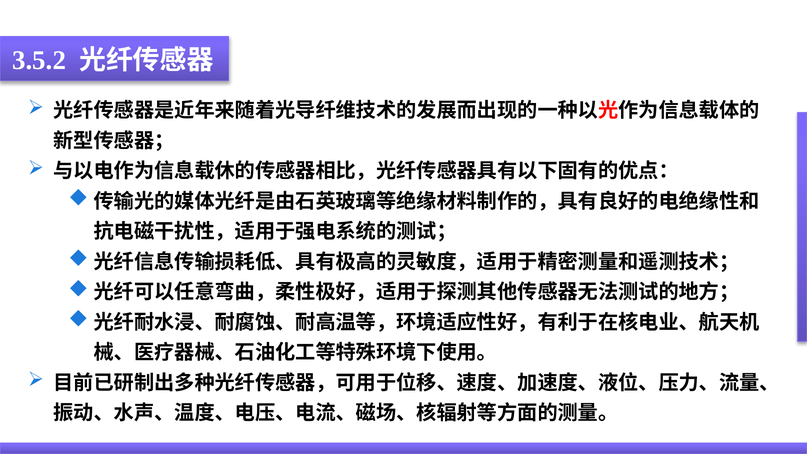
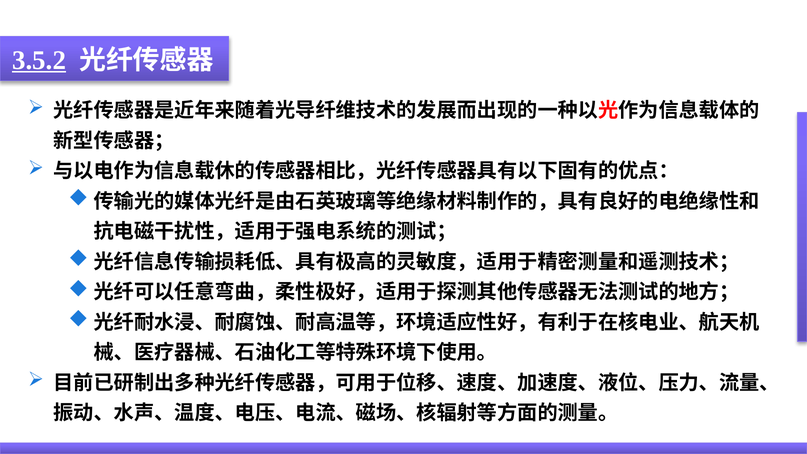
3.5.2 underline: none -> present (39, 60)
